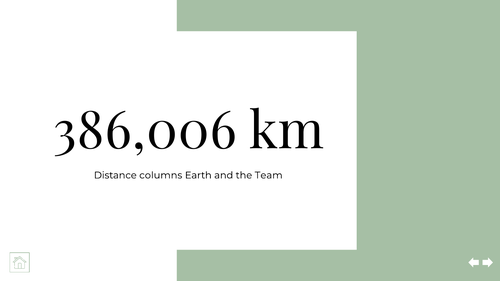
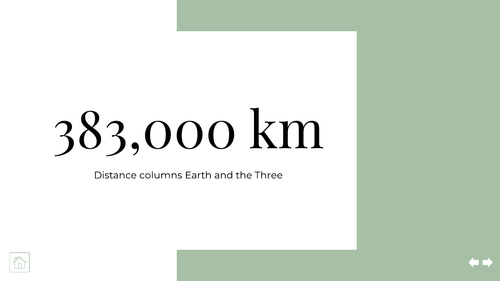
386,006: 386,006 -> 383,000 (145, 131)
Team: Team -> Three (269, 175)
